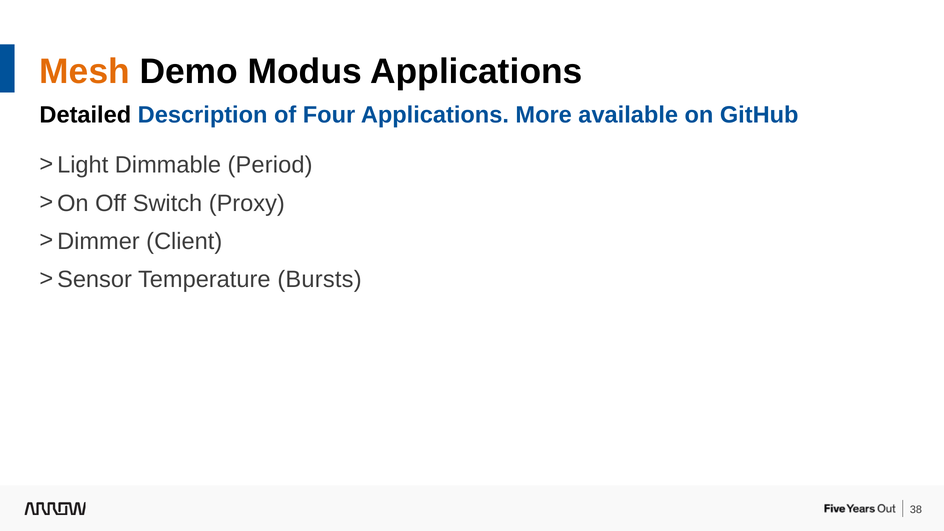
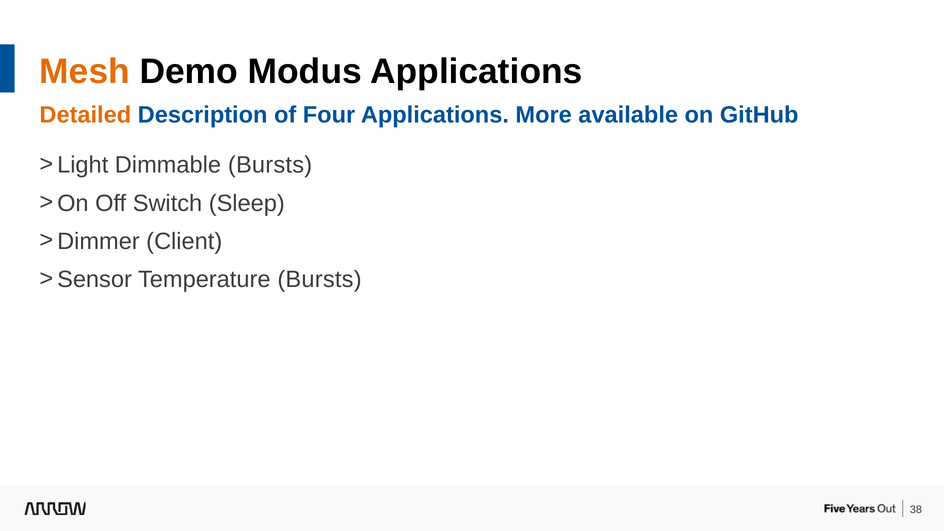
Detailed colour: black -> orange (85, 115)
Dimmable Period: Period -> Bursts (270, 165)
Proxy: Proxy -> Sleep (247, 203)
